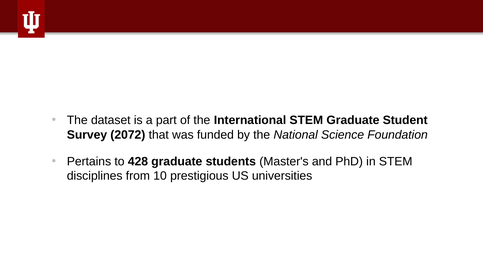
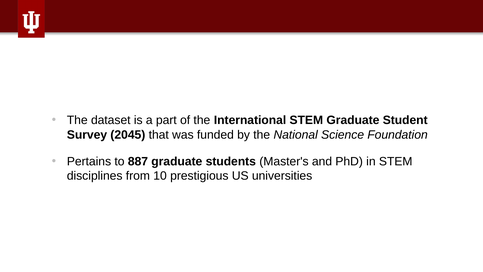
2072: 2072 -> 2045 (128, 135)
428: 428 -> 887 (138, 161)
